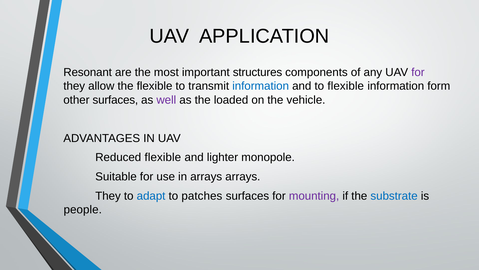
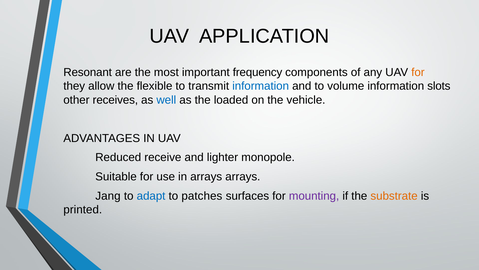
structures: structures -> frequency (258, 72)
for colour: purple -> orange (418, 72)
to flexible: flexible -> volume (346, 86)
form: form -> slots (439, 86)
other surfaces: surfaces -> receives (115, 100)
well colour: purple -> blue (166, 100)
Reduced flexible: flexible -> receive (163, 157)
They: They -> Jang (108, 195)
substrate colour: blue -> orange (394, 195)
people: people -> printed (83, 209)
